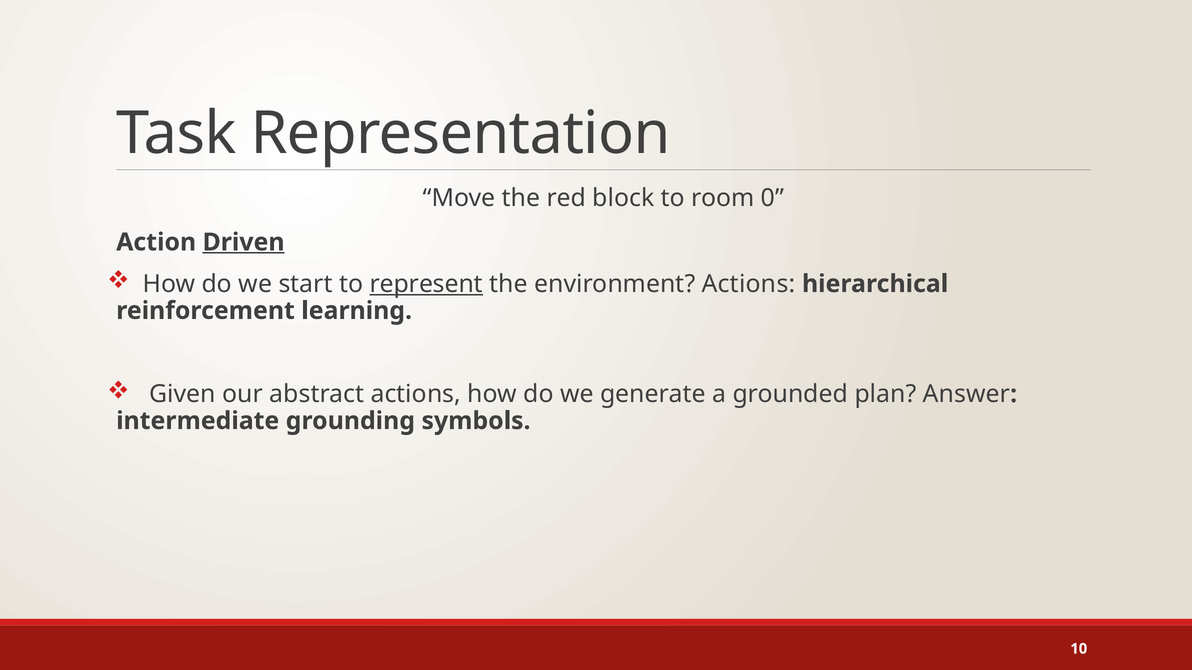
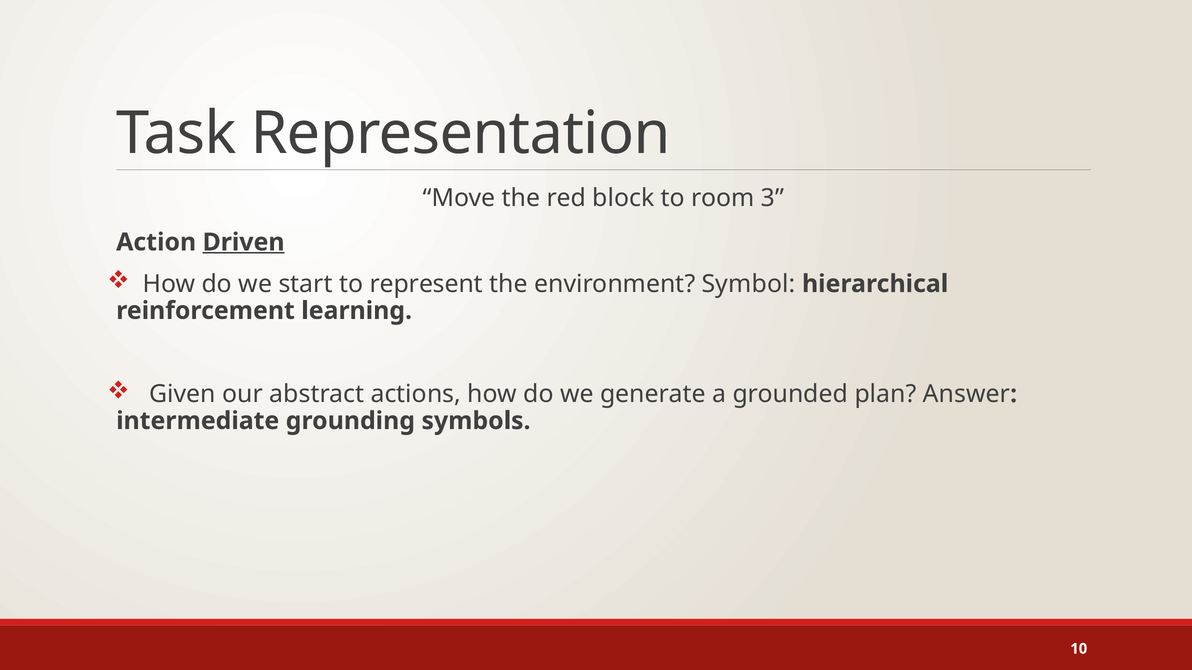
0: 0 -> 3 (773, 198)
represent underline: present -> none (426, 284)
environment Actions: Actions -> Symbol (749, 284)
